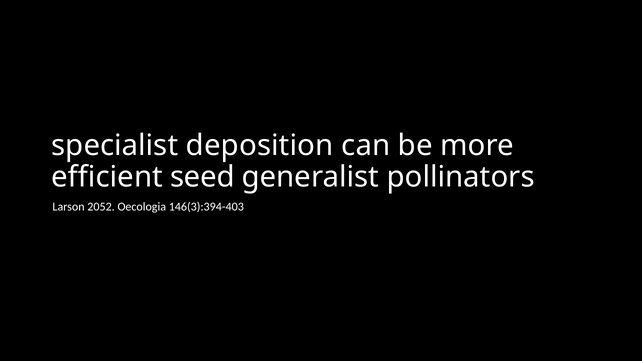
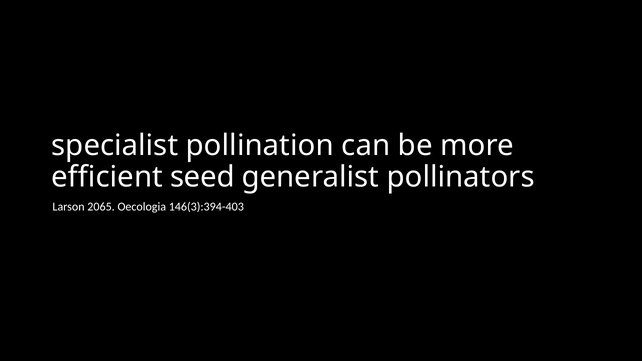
deposition: deposition -> pollination (260, 146)
2052: 2052 -> 2065 (101, 207)
